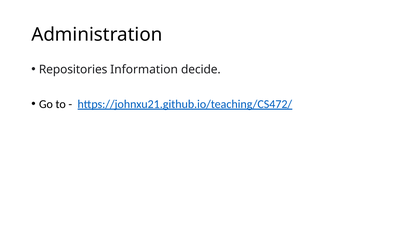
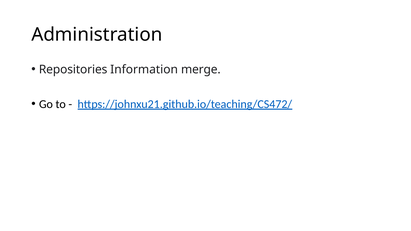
decide: decide -> merge (201, 69)
